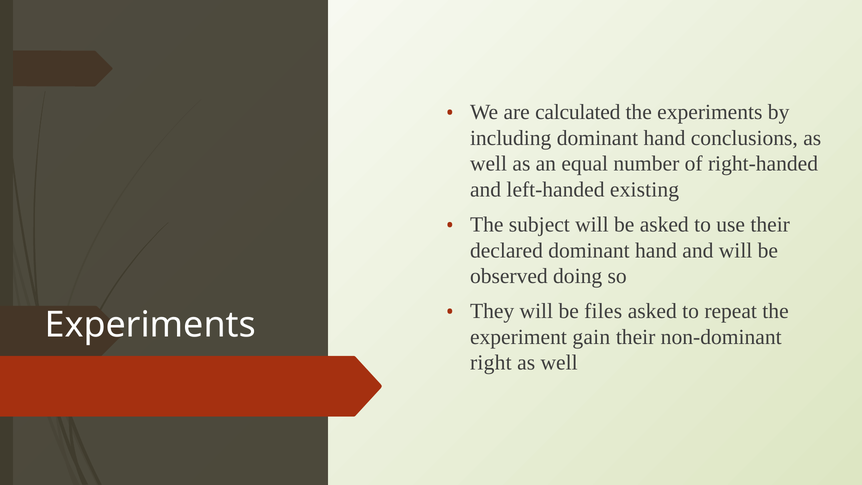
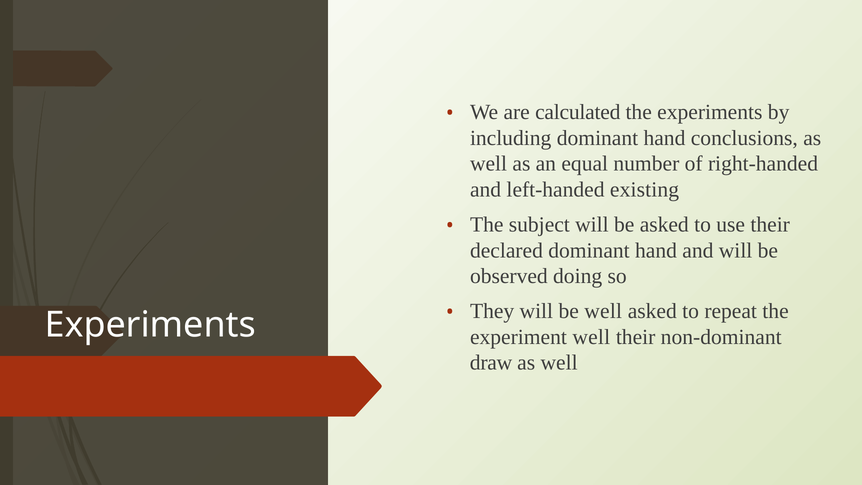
be files: files -> well (603, 311)
experiment gain: gain -> well (591, 337)
right: right -> draw (491, 363)
